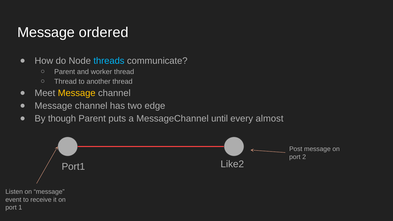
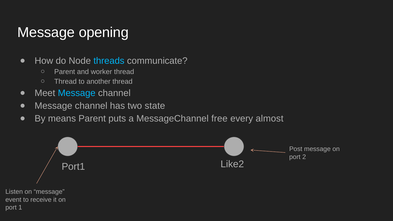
ordered: ordered -> opening (104, 33)
Message colour: yellow -> light blue (77, 93)
edge: edge -> state (155, 106)
though: though -> means (62, 119)
until: until -> free (219, 119)
